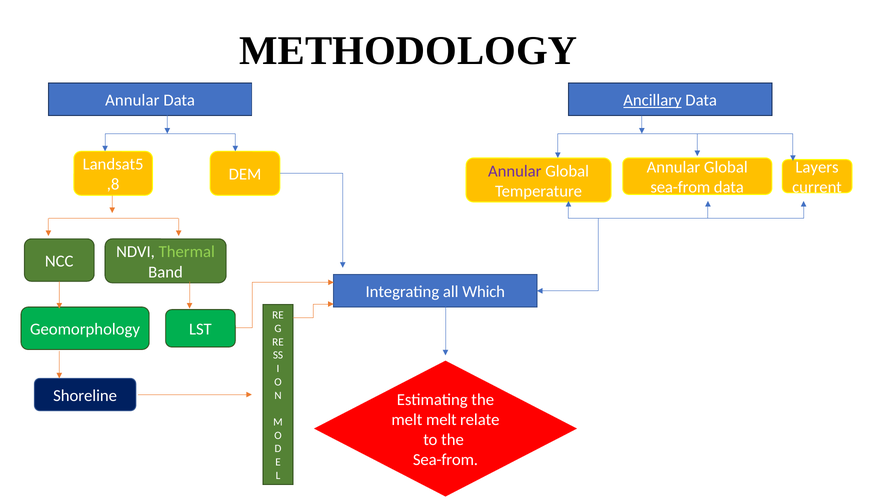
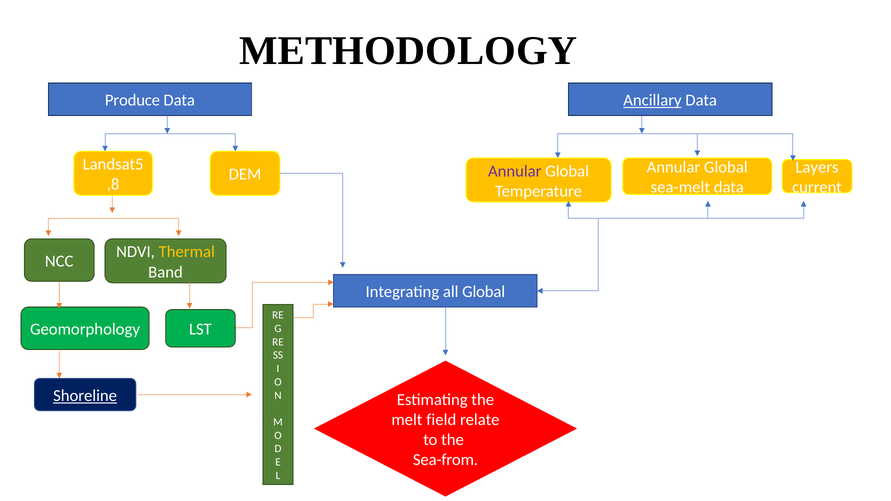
Annular: Annular -> Produce (132, 100)
sea-from: sea-from -> sea-melt (680, 187)
Thermal colour: light green -> yellow (187, 252)
all Which: Which -> Global (484, 292)
Shoreline underline: none -> present (85, 396)
melt melt: melt -> field (441, 420)
